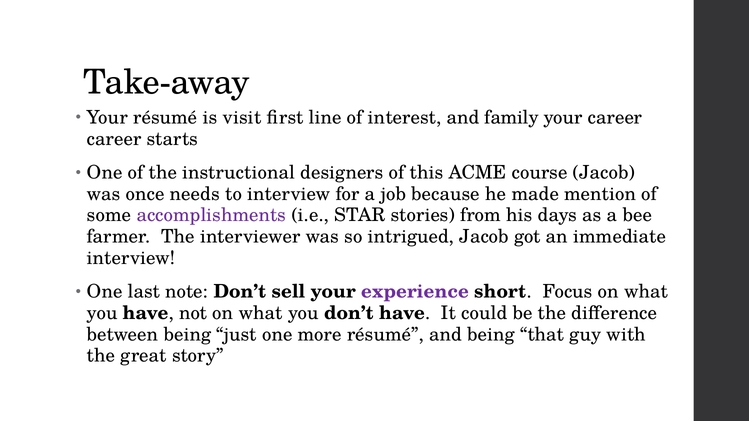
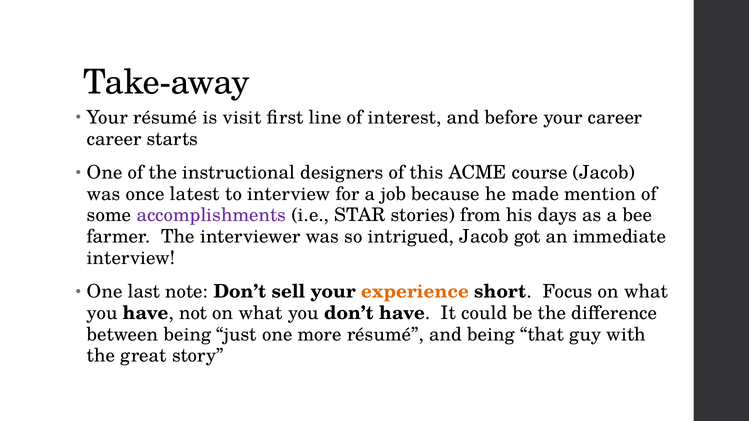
family: family -> before (511, 118)
needs: needs -> latest (195, 194)
experience colour: purple -> orange (415, 292)
